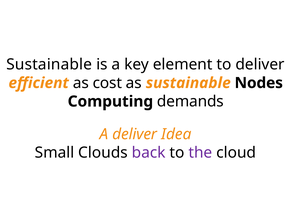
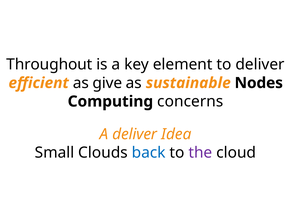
Sustainable: Sustainable -> Throughout (49, 64)
cost: cost -> give (107, 83)
demands: demands -> concerns (190, 102)
back colour: purple -> blue (149, 153)
